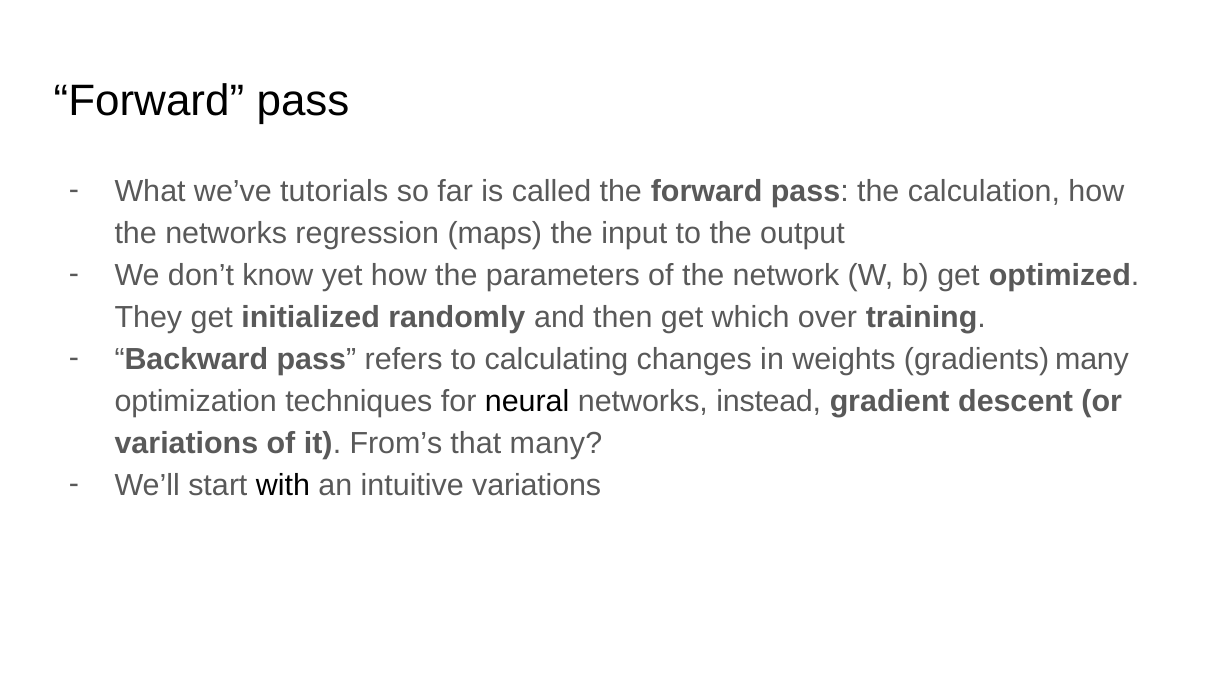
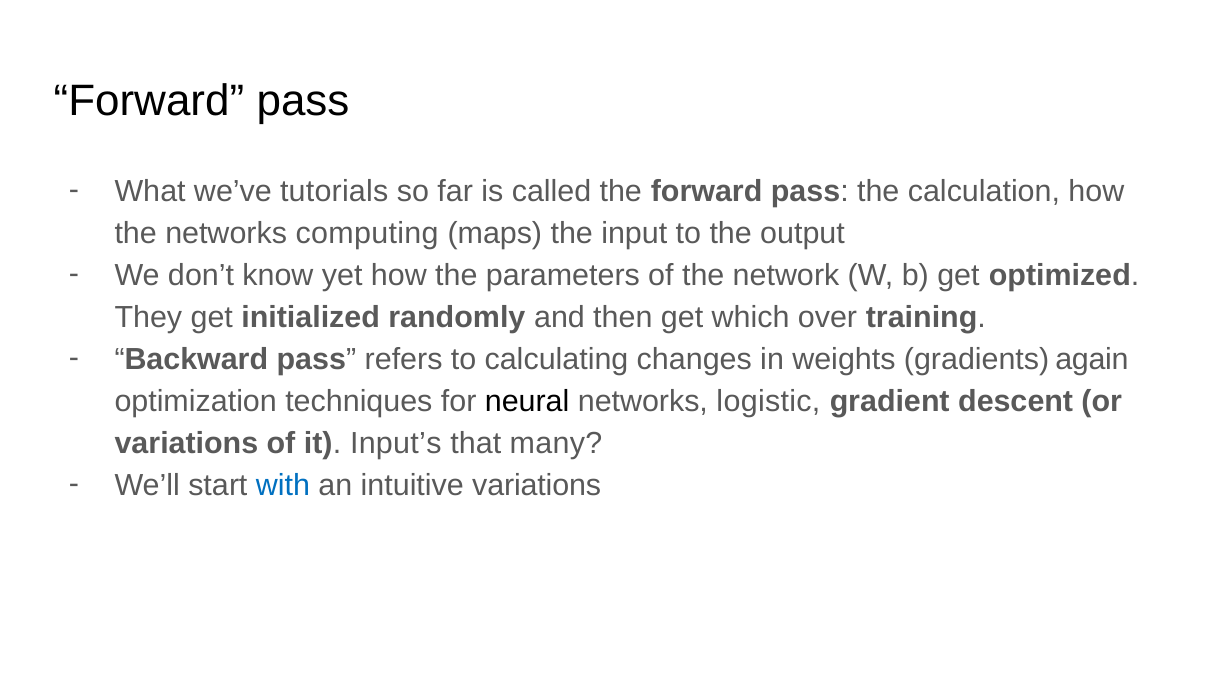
regression: regression -> computing (367, 234)
gradients many: many -> again (1092, 360)
instead: instead -> logistic (768, 402)
From’s: From’s -> Input’s (396, 444)
with colour: black -> blue (283, 486)
